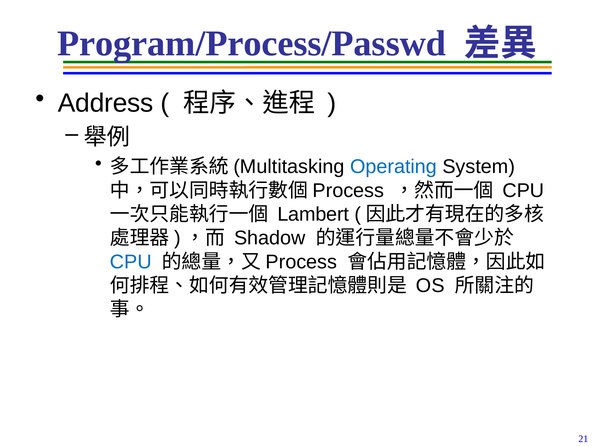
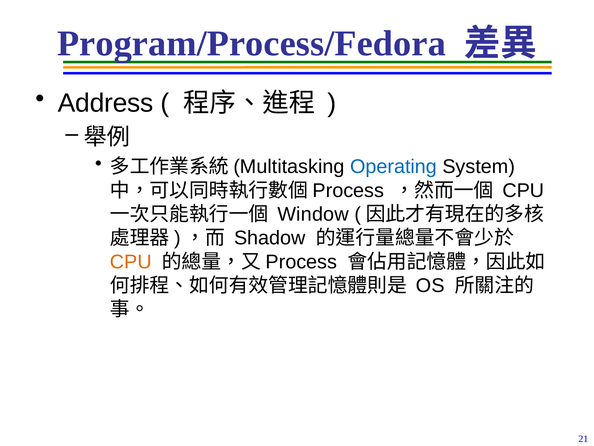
Program/Process/Passwd: Program/Process/Passwd -> Program/Process/Fedora (251, 43)
Lambert: Lambert -> Window (313, 214)
CPU colour: blue -> orange (131, 262)
